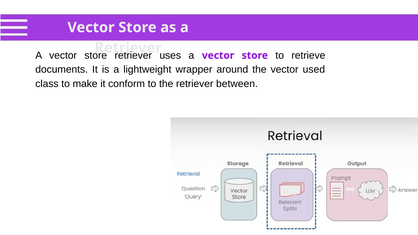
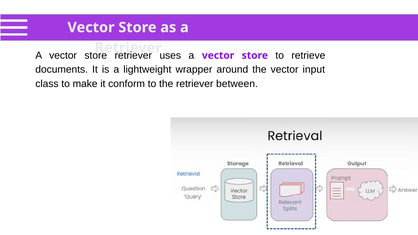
used: used -> input (314, 70)
